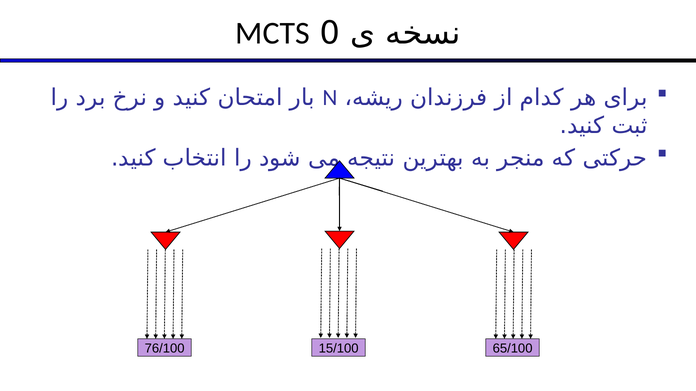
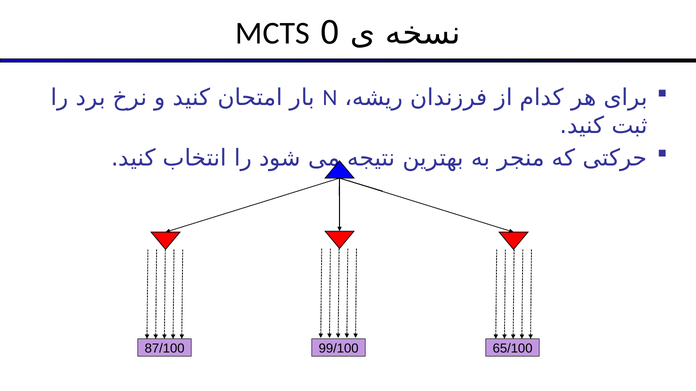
76/100: 76/100 -> 87/100 (165, 349)
15/100: 15/100 -> 99/100 (339, 349)
